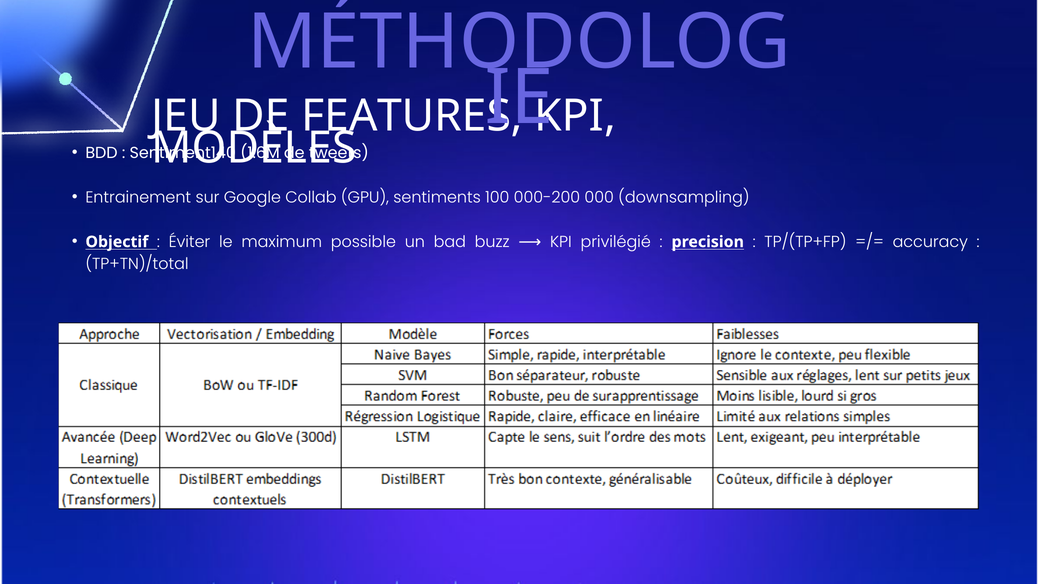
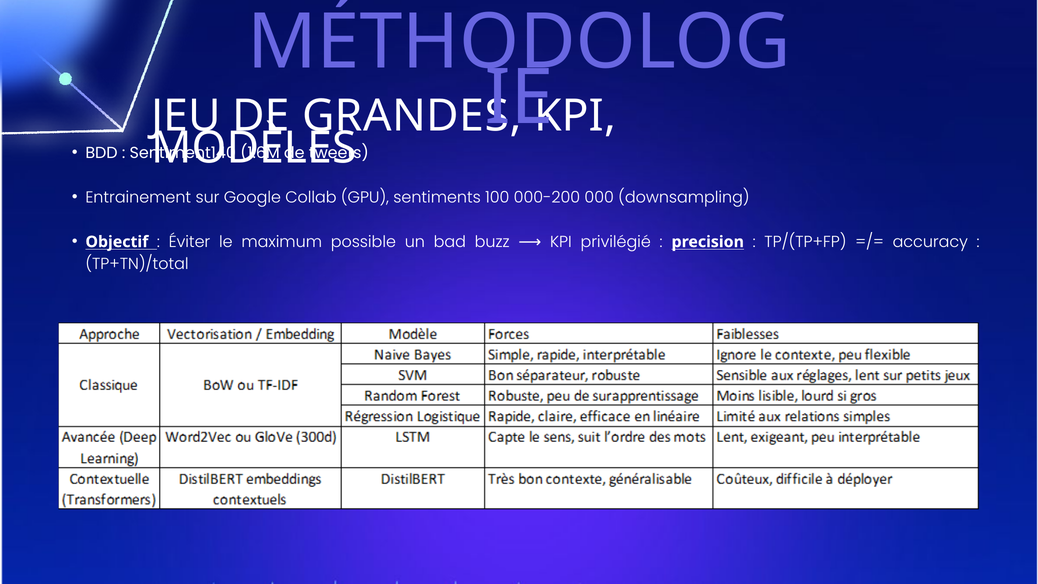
FEATURES: FEATURES -> GRANDES (412, 116)
